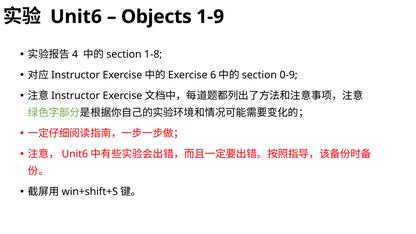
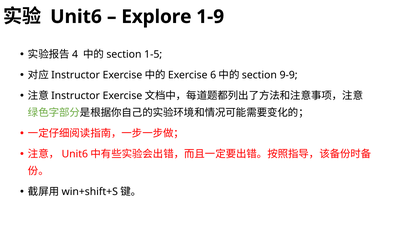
Objects: Objects -> Explore (156, 17)
1-8: 1-8 -> 1-5 (153, 54)
0-9: 0-9 -> 9-9 (289, 75)
